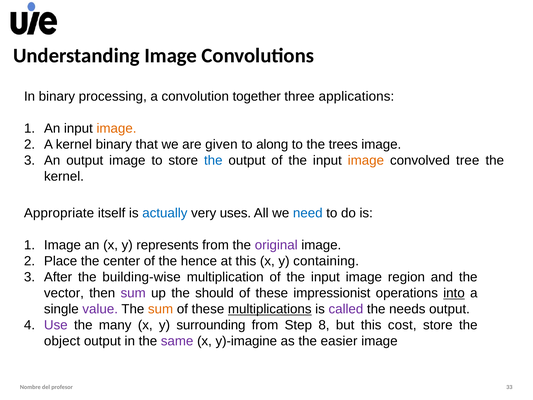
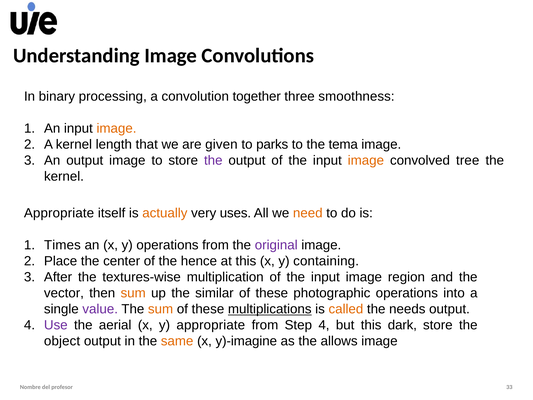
applications: applications -> smoothness (356, 96)
kernel binary: binary -> length (114, 144)
along: along -> parks (272, 144)
trees: trees -> tema (343, 144)
the colour: blue -> purple (213, 160)
actually colour: blue -> orange (165, 213)
need colour: blue -> orange (308, 213)
1 Image: Image -> Times (62, 245)
y represents: represents -> operations (167, 245)
building-wise: building-wise -> textures-wise (142, 277)
sum colour: purple -> orange (133, 293)
should: should -> similar (214, 293)
impressionist: impressionist -> photographic (332, 293)
into underline: present -> none (454, 293)
called colour: purple -> orange (346, 309)
many: many -> aerial (115, 325)
y surrounding: surrounding -> appropriate (211, 325)
Step 8: 8 -> 4 (324, 325)
cost: cost -> dark (402, 325)
same colour: purple -> orange (177, 341)
easier: easier -> allows (339, 341)
